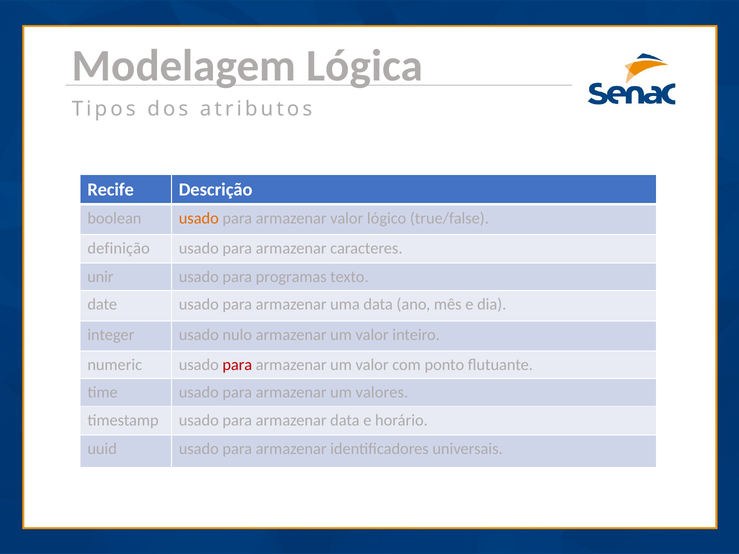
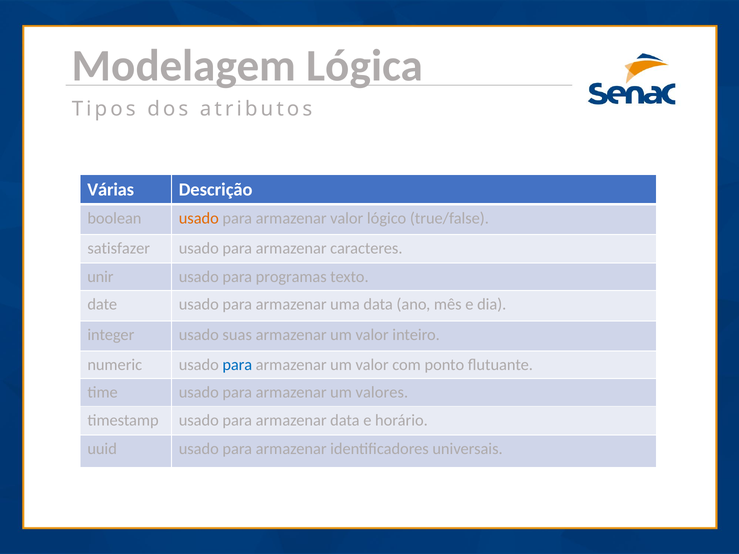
Recife: Recife -> Várias (111, 190)
definição: definição -> satisfazer (119, 249)
nulo: nulo -> suas (237, 335)
para colour: red -> blue (237, 365)
